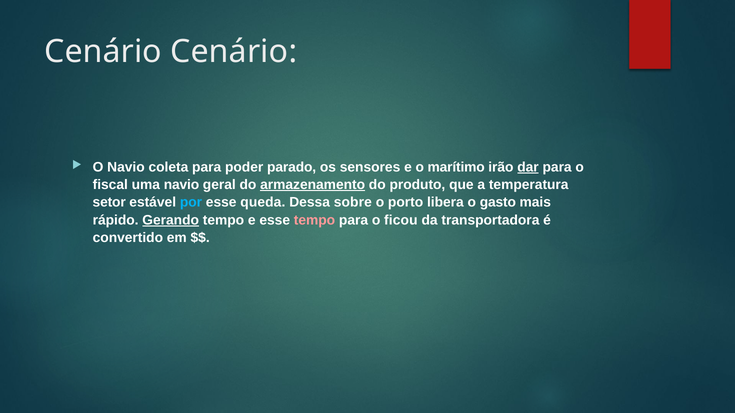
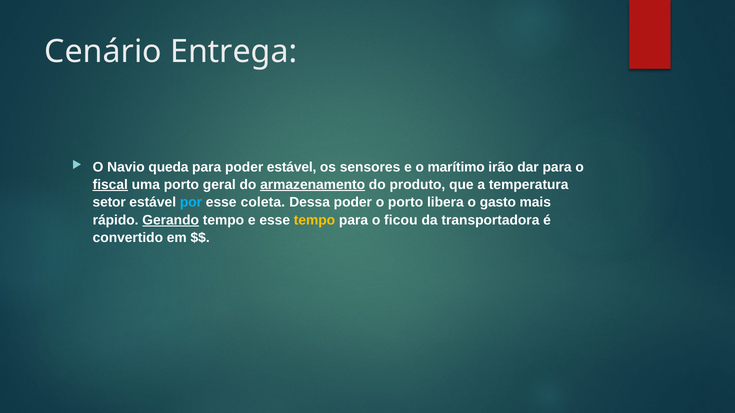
Cenário Cenário: Cenário -> Entrega (234, 52)
coleta: coleta -> queda (168, 167)
poder parado: parado -> estável (292, 167)
dar underline: present -> none (528, 167)
fiscal underline: none -> present (110, 185)
uma navio: navio -> porto (181, 185)
queda: queda -> coleta (263, 203)
Dessa sobre: sobre -> poder (353, 203)
tempo colour: pink -> yellow (315, 220)
